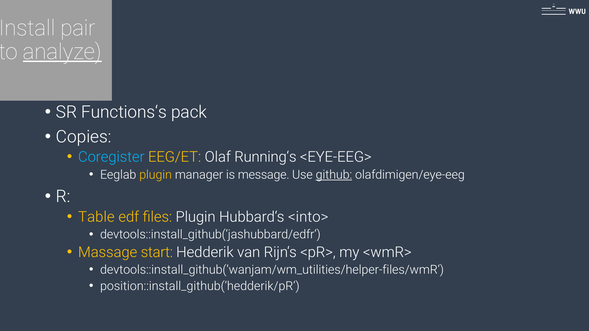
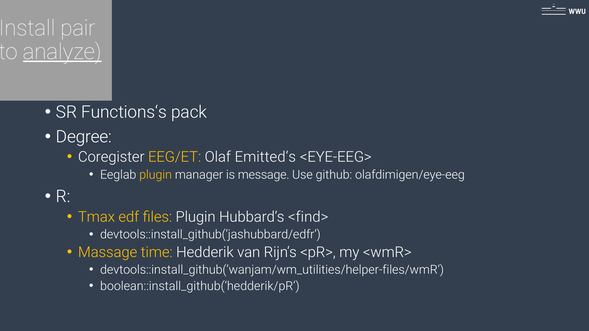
Copies: Copies -> Degree (84, 137)
Coregister colour: light blue -> white (111, 157)
Running‘s: Running‘s -> Emitted‘s (265, 157)
github underline: present -> none (334, 175)
Table: Table -> Tmax (96, 217)
<into>: <into> -> <find> (308, 217)
start: start -> time (157, 252)
position::install_github(‘hedderik/pR‘: position::install_github(‘hedderik/pR‘ -> boolean::install_github(‘hedderik/pR‘ (200, 286)
